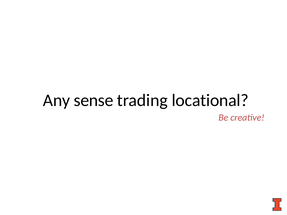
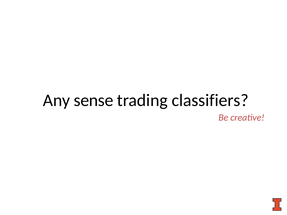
locational: locational -> classifiers (210, 100)
